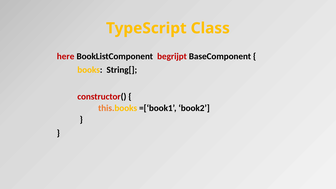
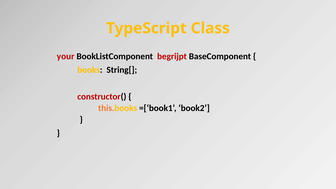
here: here -> your (66, 56)
